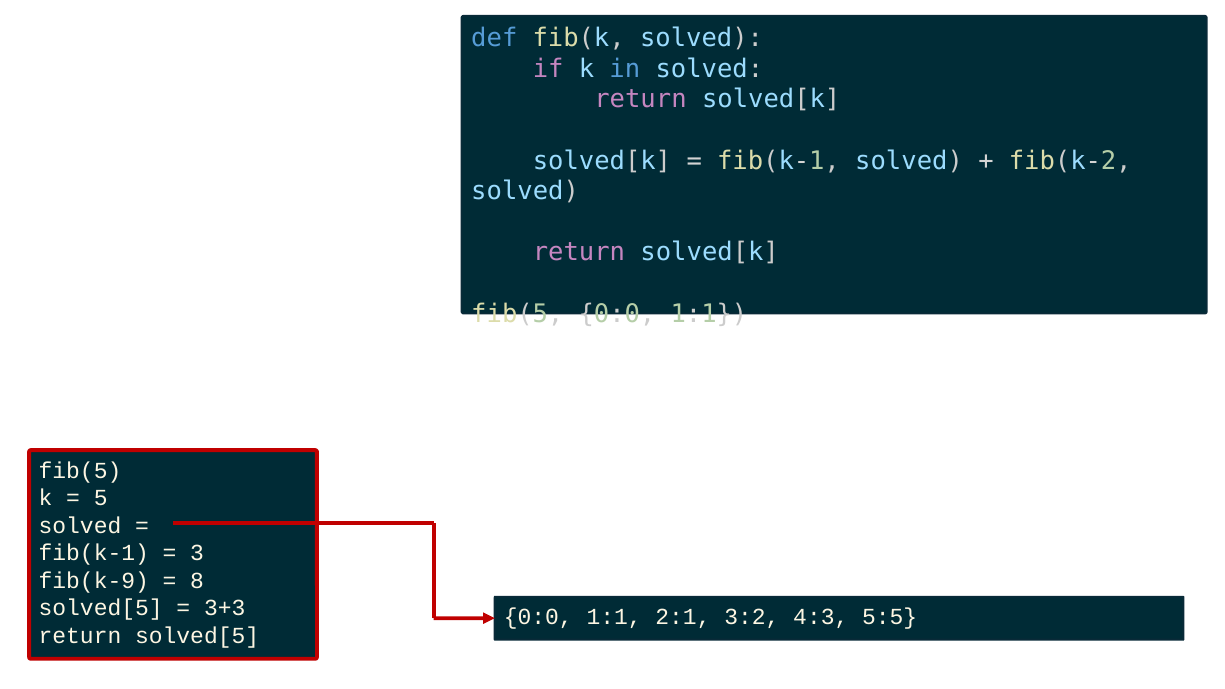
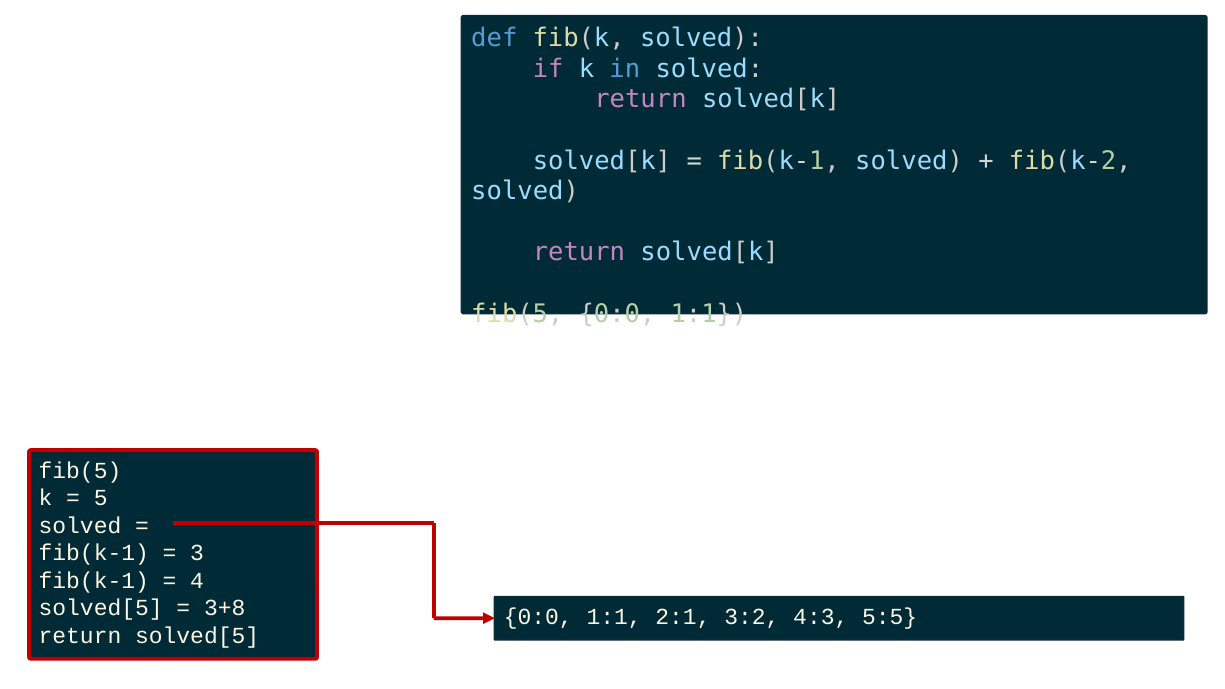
fib(k-9: fib(k-9 -> fib(k-1 (94, 581)
8: 8 -> 4 (197, 581)
3+3: 3+3 -> 3+8 (225, 608)
